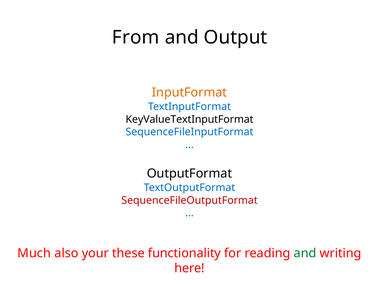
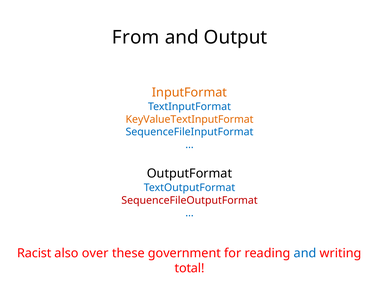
KeyValueTextInputFormat colour: black -> orange (190, 119)
Much: Much -> Racist (34, 253)
your: your -> over (95, 253)
functionality: functionality -> government (184, 253)
and colour: green -> blue (305, 253)
here: here -> total (190, 268)
